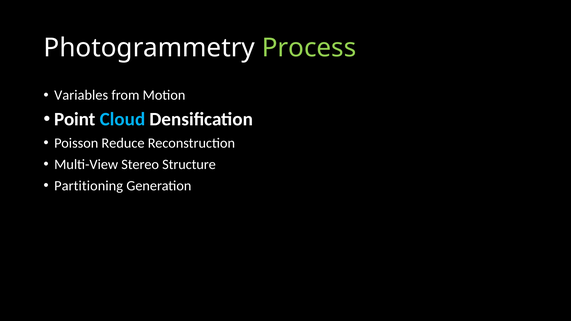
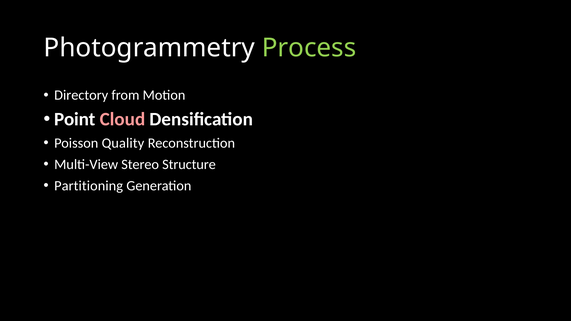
Variables: Variables -> Directory (81, 95)
Cloud colour: light blue -> pink (123, 119)
Reduce: Reduce -> Quality (123, 143)
